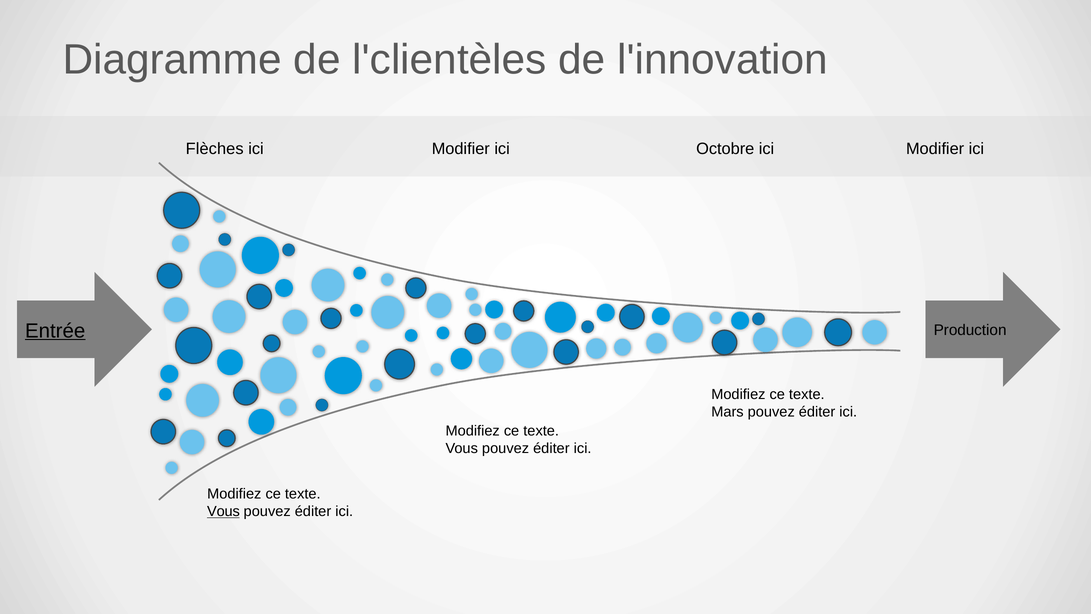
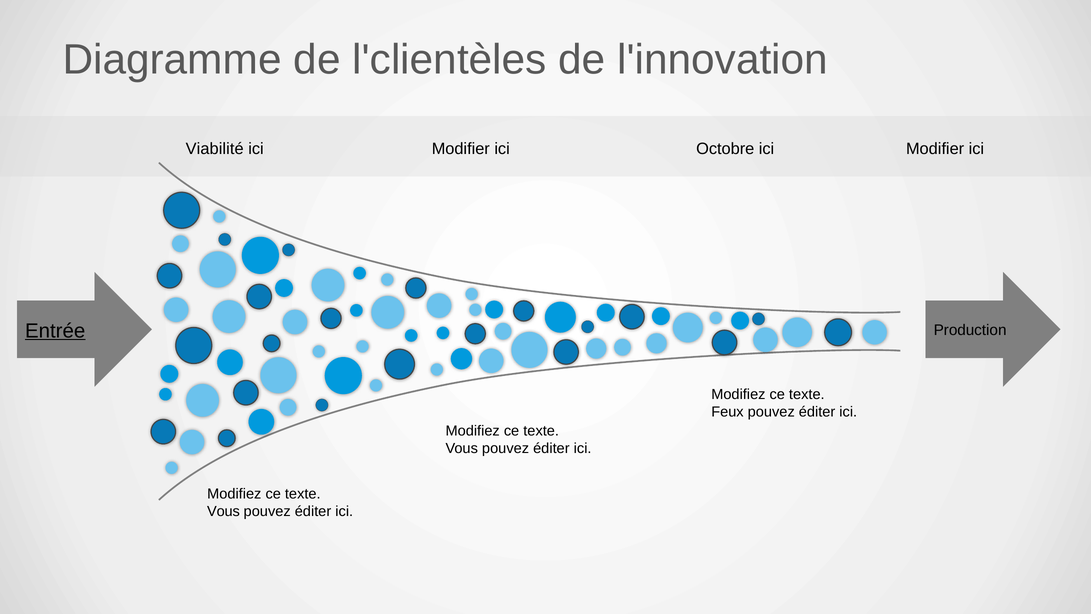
Flèches: Flèches -> Viabilité (215, 149)
Mars: Mars -> Feux (727, 412)
Vous underline: present -> none (223, 511)
